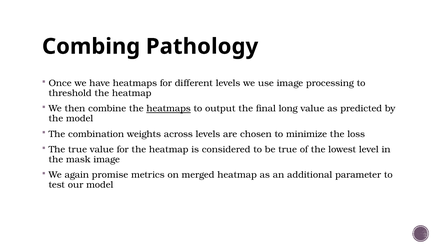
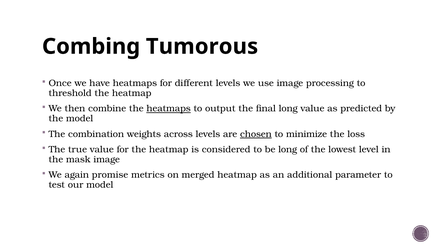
Pathology: Pathology -> Tumorous (202, 46)
chosen underline: none -> present (256, 134)
be true: true -> long (288, 149)
